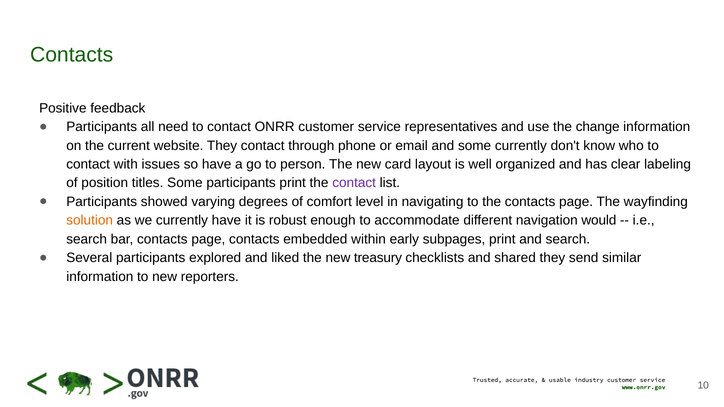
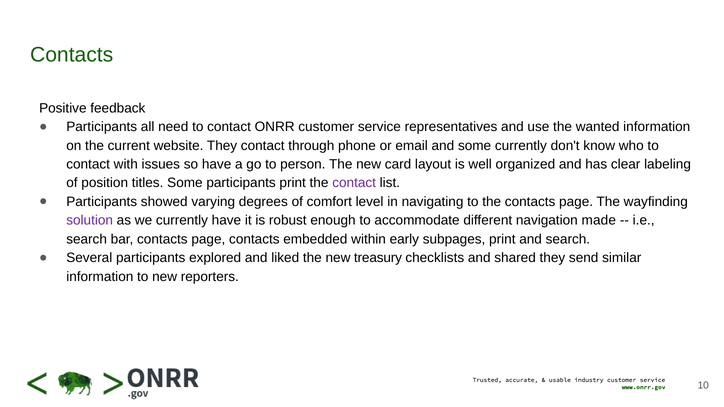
change: change -> wanted (598, 127)
solution colour: orange -> purple (90, 221)
would: would -> made (599, 221)
